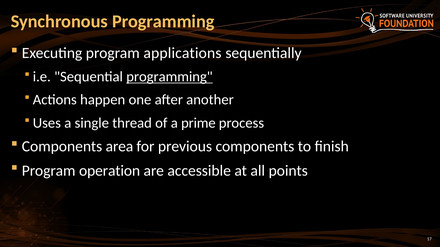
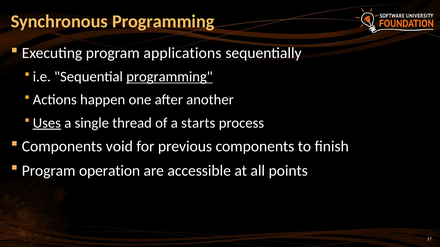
Uses underline: none -> present (47, 123)
prime: prime -> starts (198, 123)
area: area -> void (119, 147)
